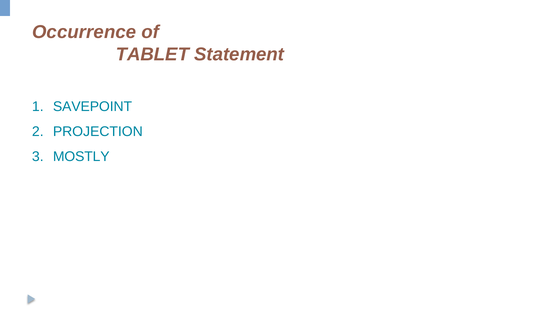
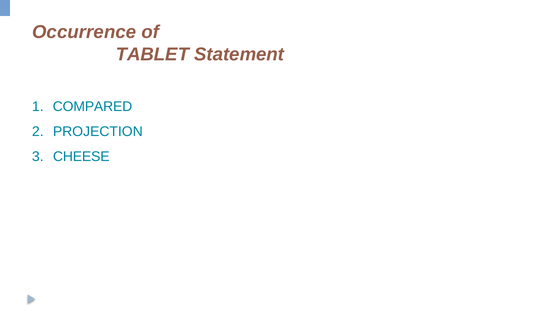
SAVEPOINT: SAVEPOINT -> COMPARED (93, 106)
MOSTLY: MOSTLY -> CHEESE (81, 157)
